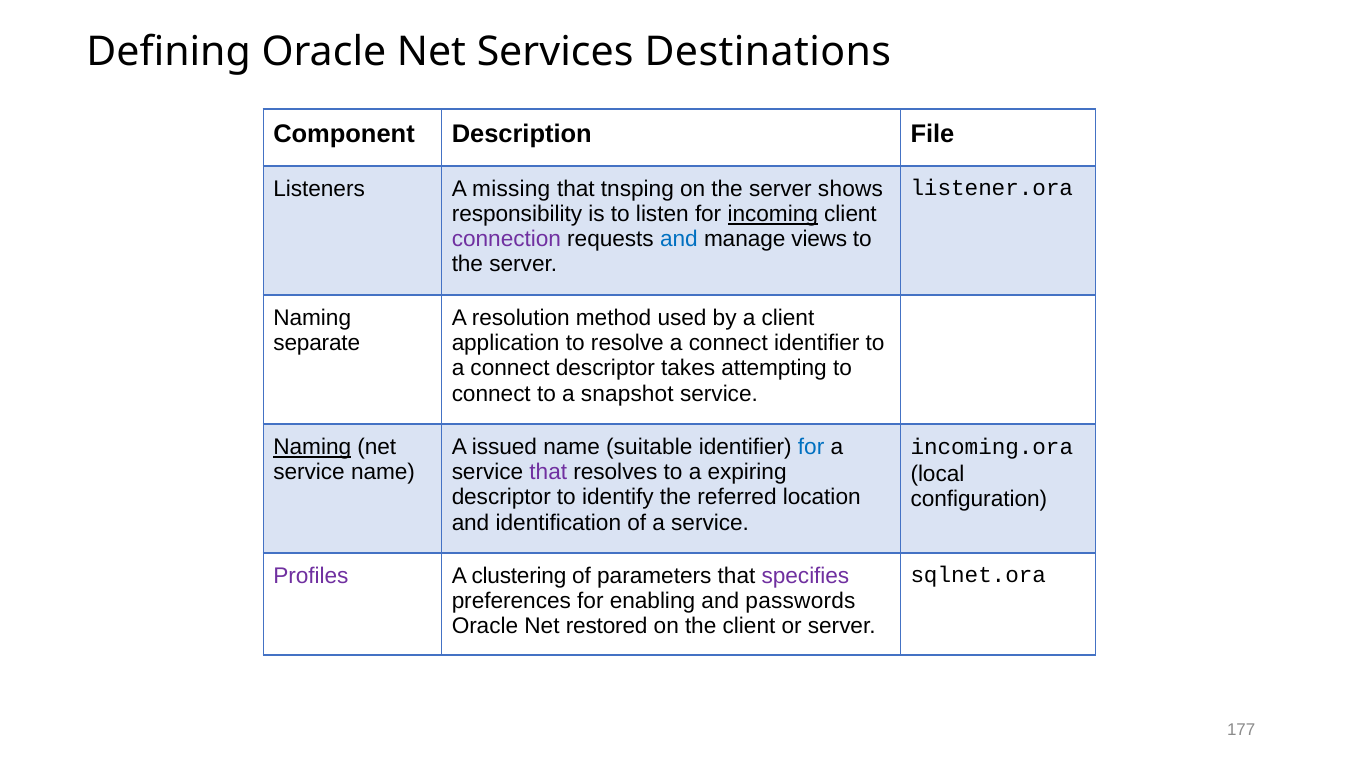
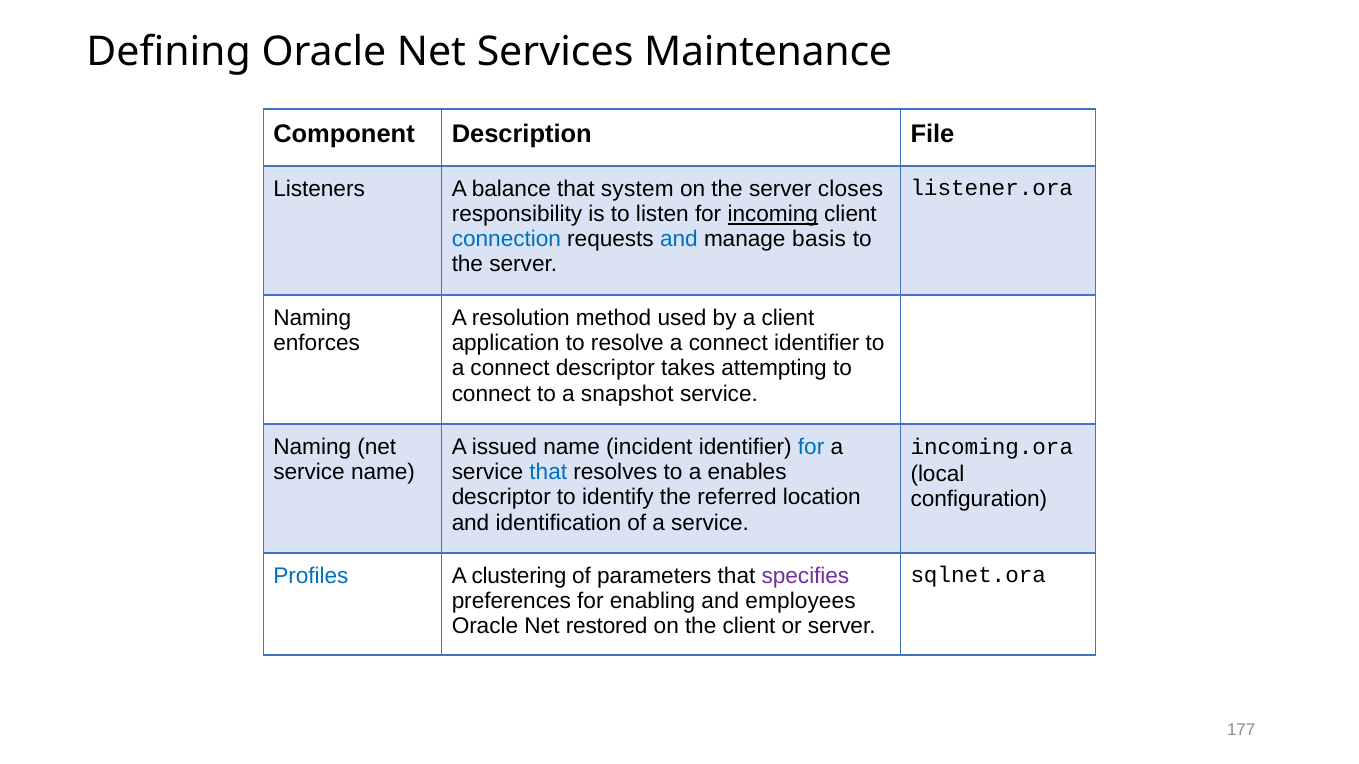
Destinations: Destinations -> Maintenance (768, 52)
missing: missing -> balance (511, 189)
tnsping: tnsping -> system (637, 189)
shows: shows -> closes (851, 189)
connection colour: purple -> blue (506, 240)
views: views -> basis (819, 240)
separate: separate -> enforces (317, 344)
Naming underline: present -> none (312, 447)
suitable: suitable -> incident (649, 447)
that colour: purple -> blue (548, 473)
expiring: expiring -> enables (747, 473)
Profiles colour: purple -> blue (311, 577)
passwords: passwords -> employees (801, 602)
